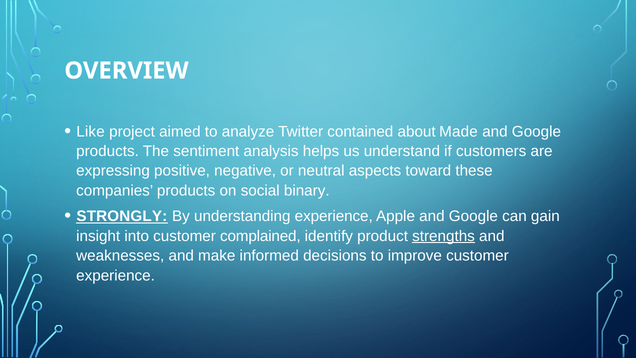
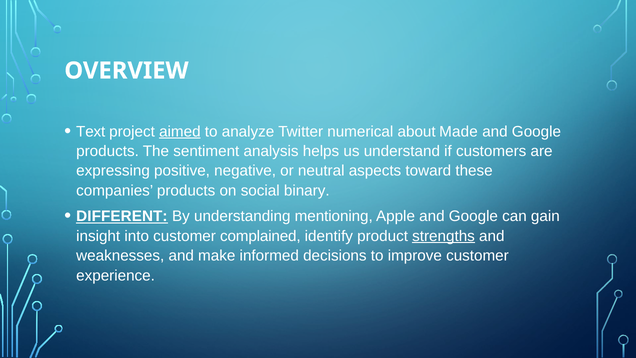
Like: Like -> Text (91, 131)
aimed underline: none -> present (180, 131)
contained: contained -> numerical (360, 131)
STRONGLY: STRONGLY -> DIFFERENT (122, 216)
understanding experience: experience -> mentioning (334, 216)
